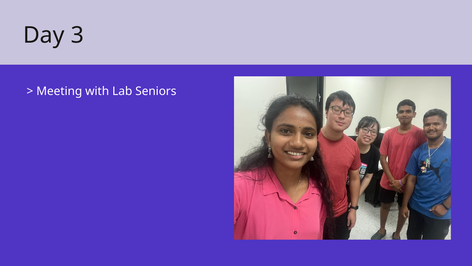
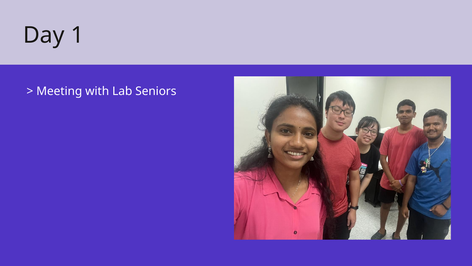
3: 3 -> 1 (77, 35)
